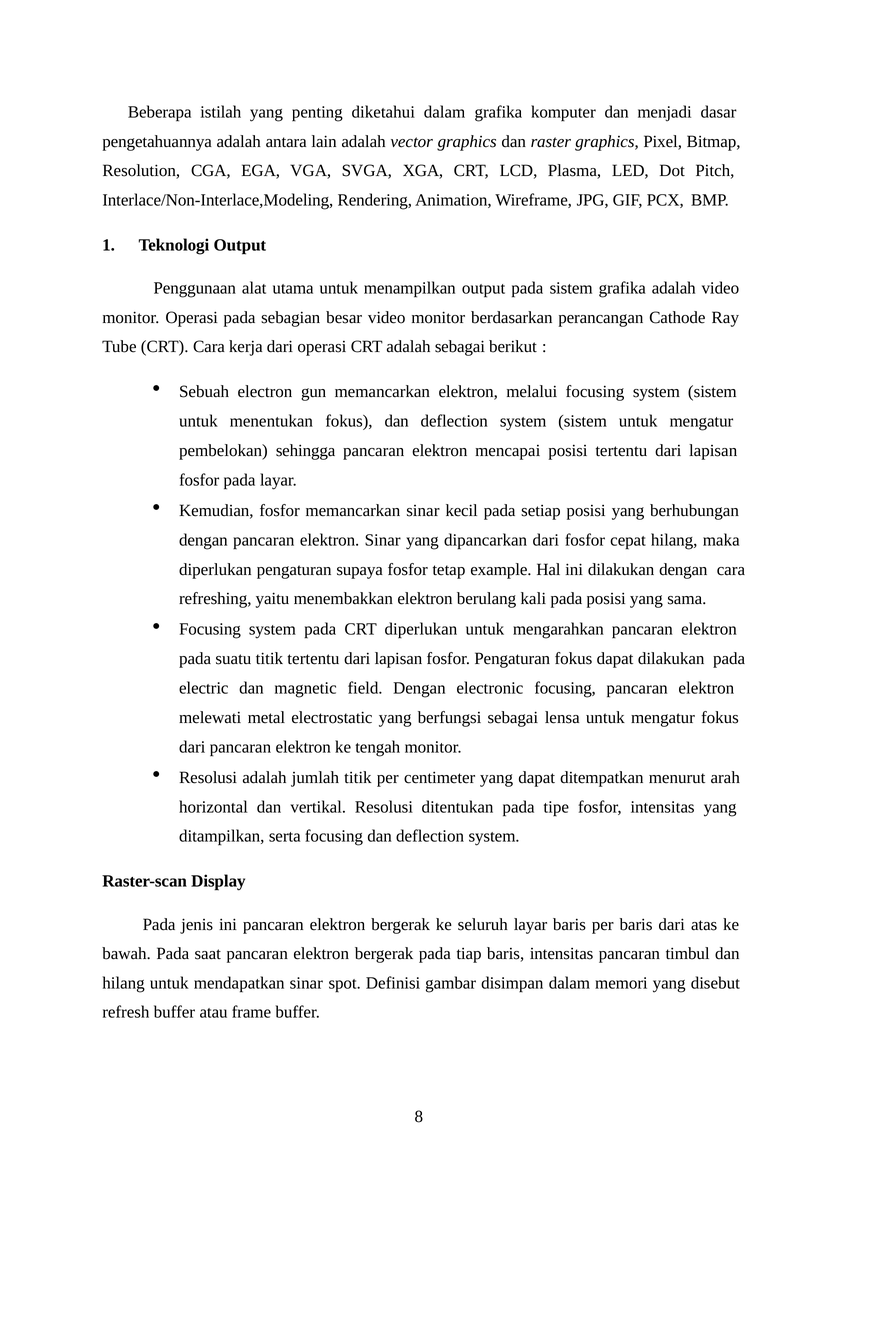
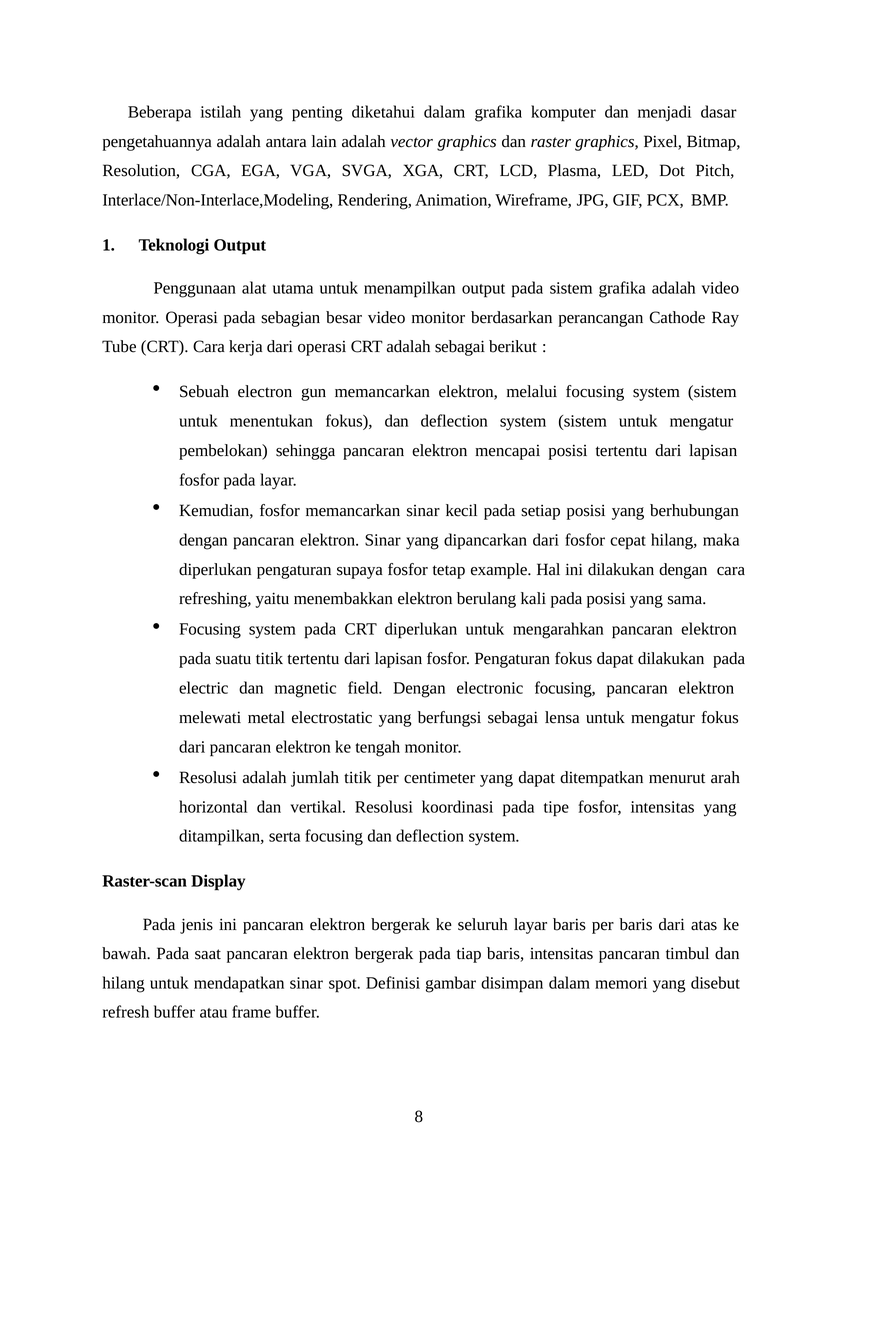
ditentukan: ditentukan -> koordinasi (458, 807)
